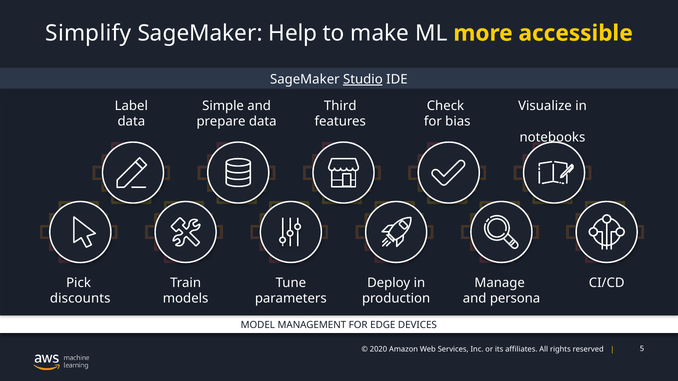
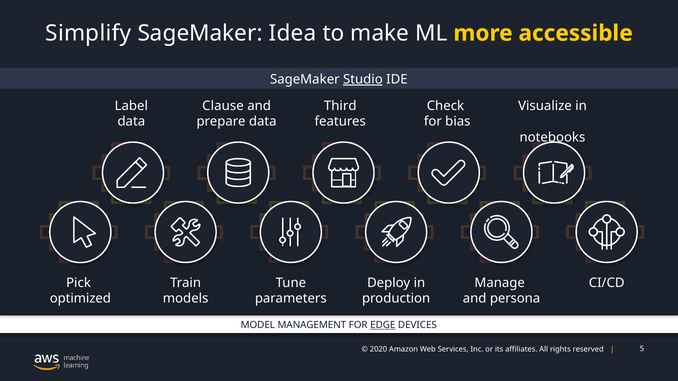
Help: Help -> Idea (293, 33)
Simple: Simple -> Clause (223, 106)
discounts: discounts -> optimized (80, 299)
EDGE underline: none -> present (383, 325)
